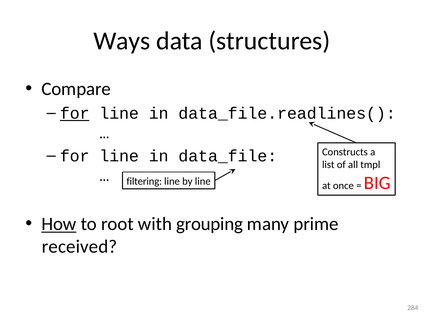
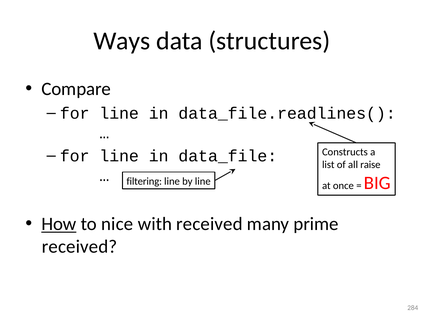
for underline: present -> none (75, 113)
tmpl: tmpl -> raise (370, 165)
root: root -> nice (117, 224)
with grouping: grouping -> received (209, 224)
